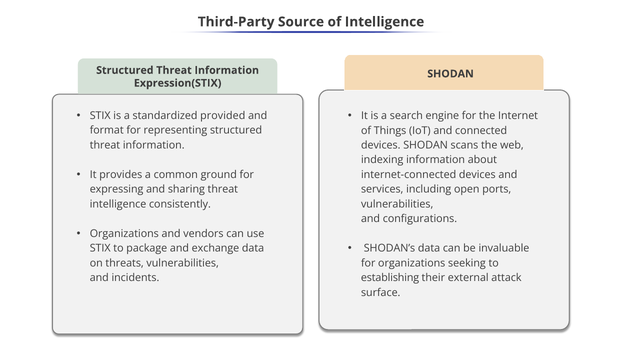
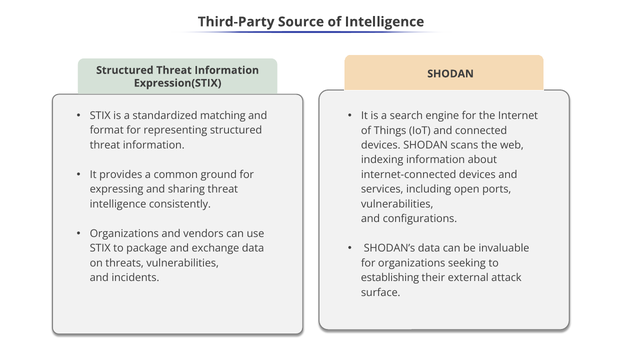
provided: provided -> matching (223, 116)
